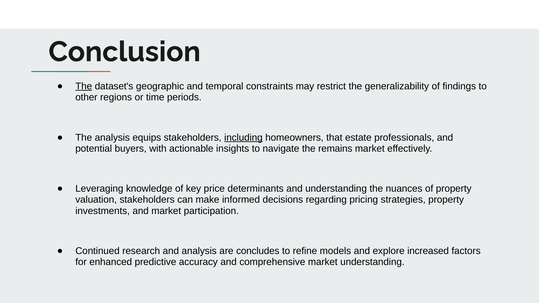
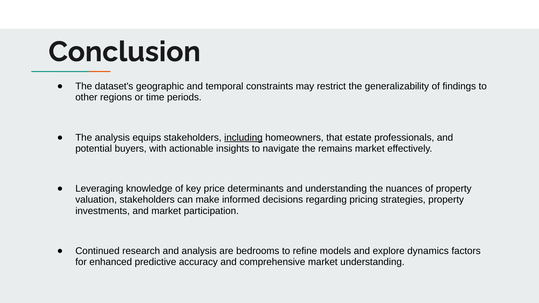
The underline: present -> none (84, 86)
concludes: concludes -> bedrooms (258, 251)
increased: increased -> dynamics (428, 251)
